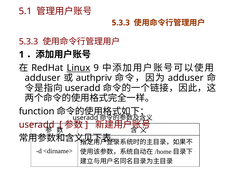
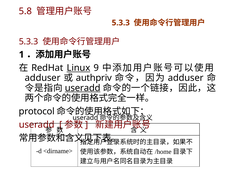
5.1: 5.1 -> 5.8 (25, 11)
useradd underline: none -> present (83, 88)
function: function -> protocol (37, 111)
